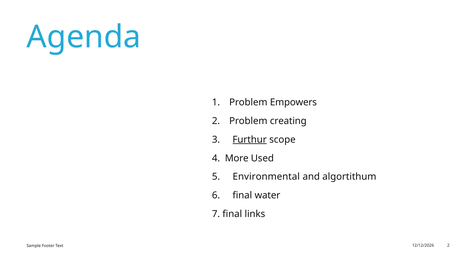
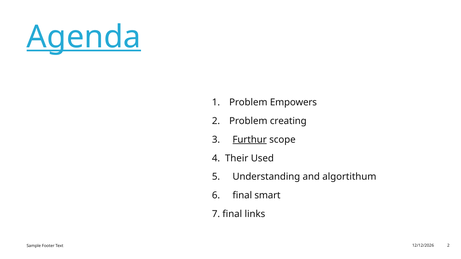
Agenda underline: none -> present (84, 37)
More: More -> Their (237, 158)
Environmental: Environmental -> Understanding (266, 177)
water: water -> smart (267, 196)
